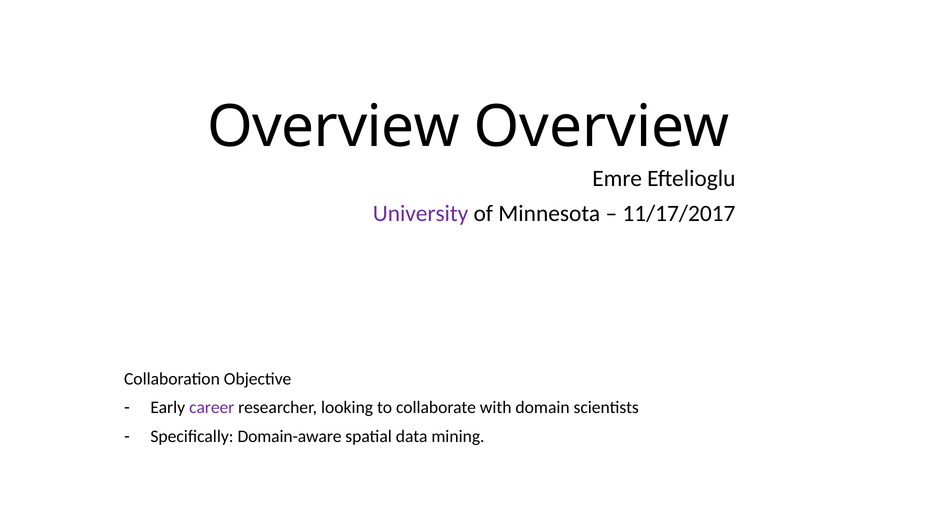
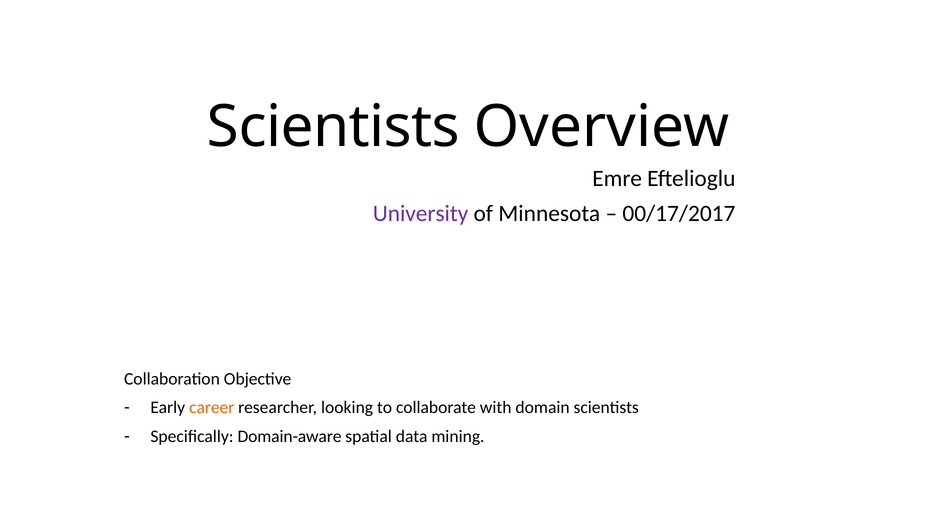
Overview: Overview -> Scientists (333, 127)
11/17/2017: 11/17/2017 -> 00/17/2017 (679, 214)
career colour: purple -> orange (212, 408)
